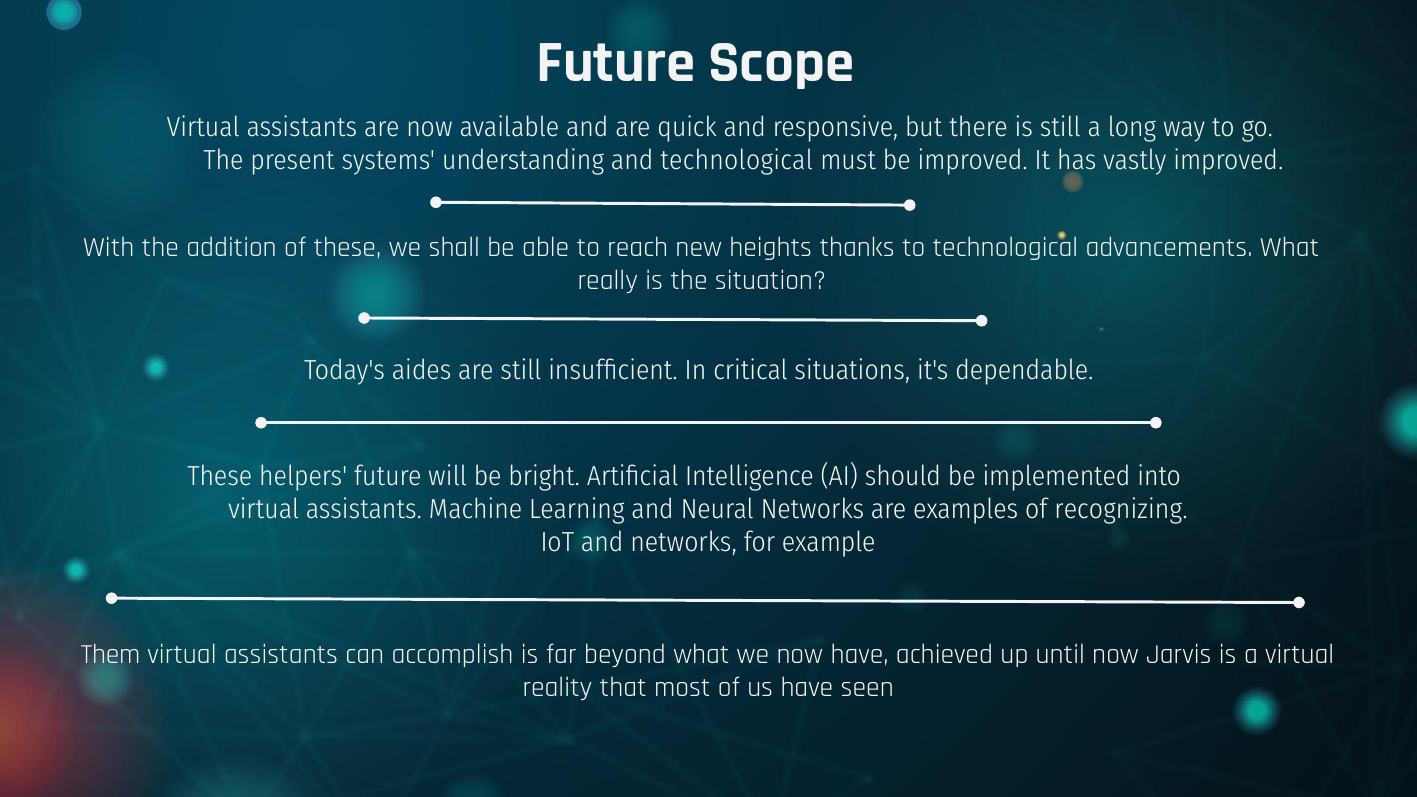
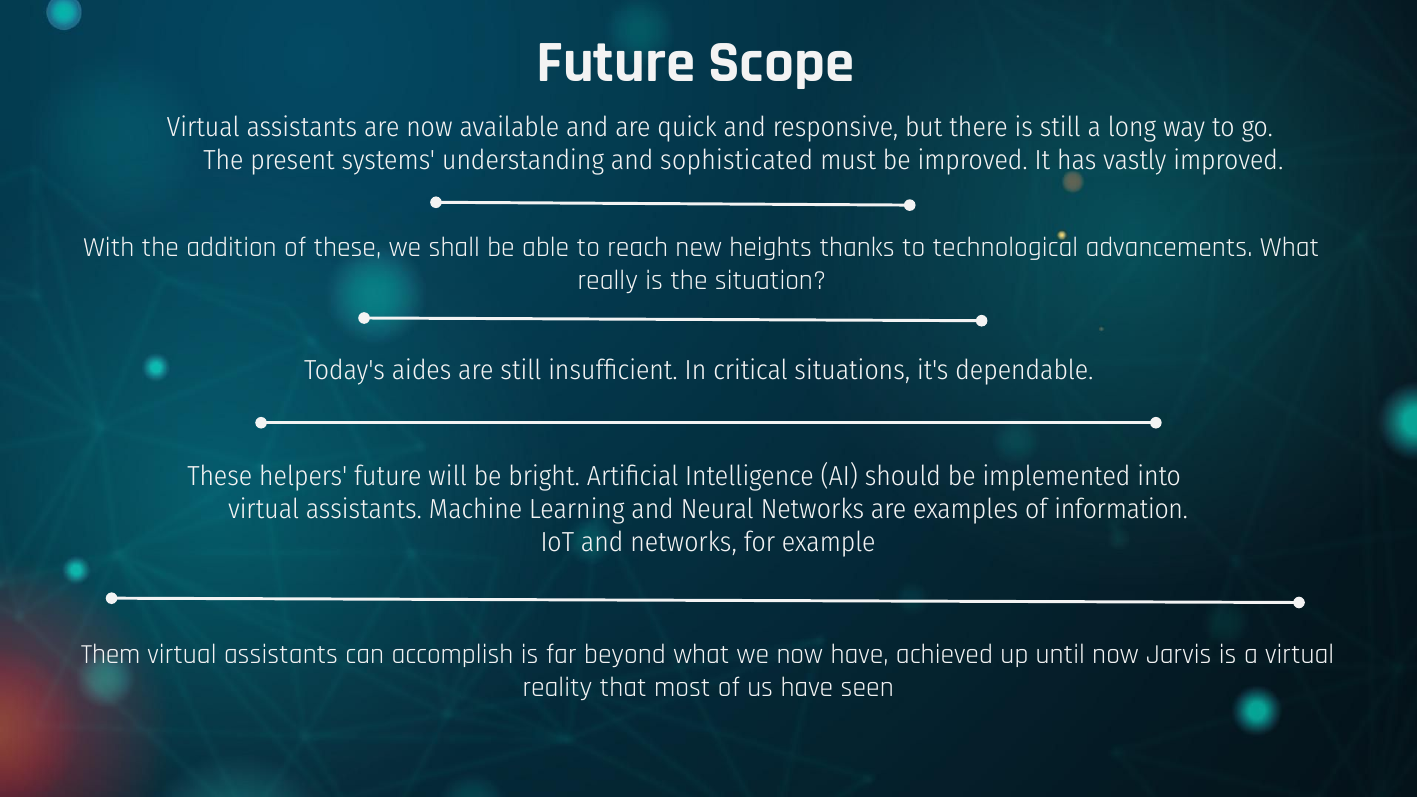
and technological: technological -> sophisticated (737, 160)
recognizing: recognizing -> information (1121, 510)
